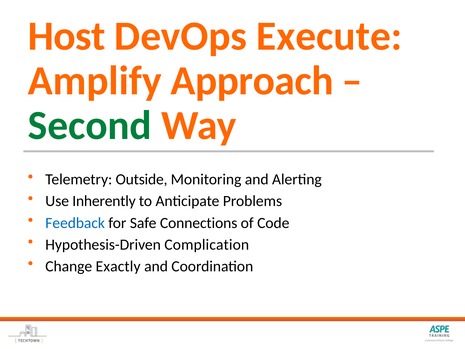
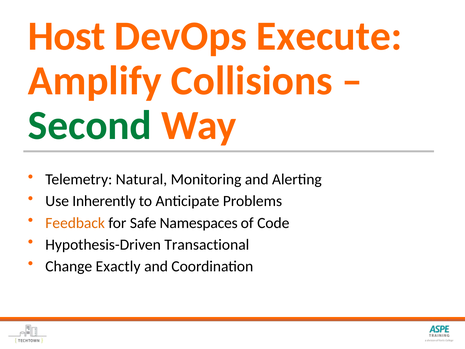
Approach: Approach -> Collisions (252, 81)
Outside: Outside -> Natural (141, 179)
Feedback colour: blue -> orange (75, 223)
Connections: Connections -> Namespaces (199, 223)
Complication: Complication -> Transactional (207, 244)
